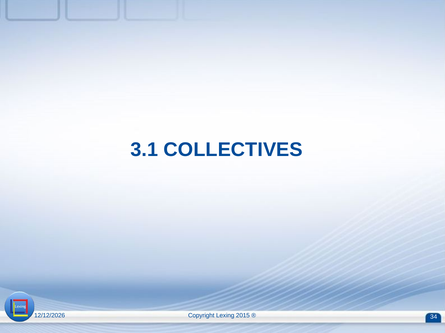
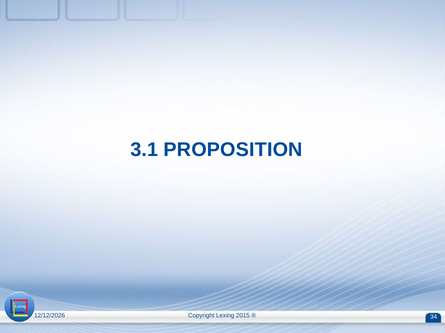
COLLECTIVES: COLLECTIVES -> PROPOSITION (233, 150)
